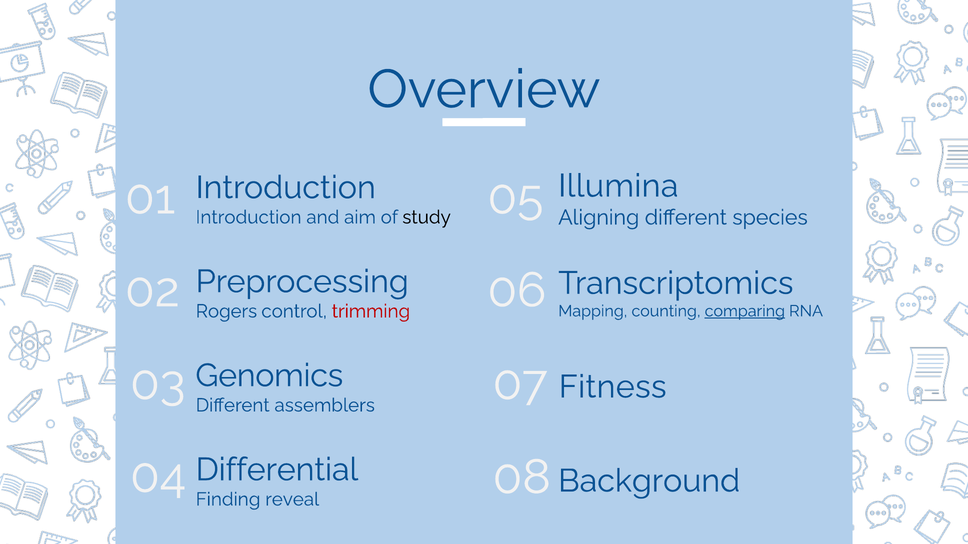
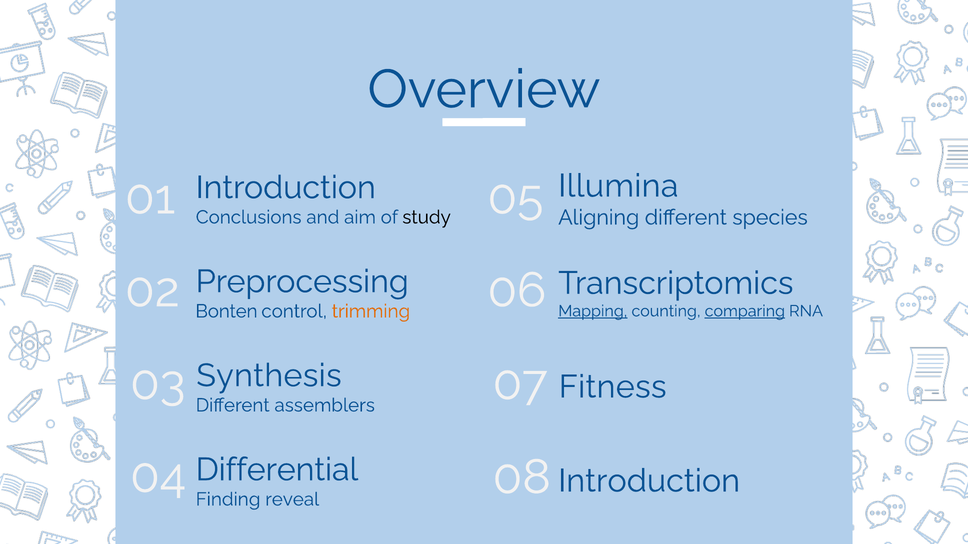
Introduction: Introduction -> Conclusions (249, 217)
Rogers: Rogers -> Bonten (226, 312)
trimming colour: red -> orange (371, 312)
Mapping underline: none -> present (593, 311)
Genomics: Genomics -> Synthesis (269, 376)
Background: Background -> Introduction (649, 481)
